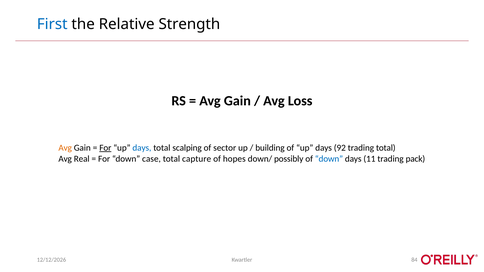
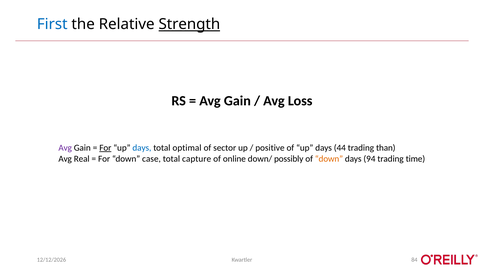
Strength underline: none -> present (189, 24)
Avg colour: orange -> purple (65, 148)
scalping: scalping -> optimal (187, 148)
building: building -> positive (270, 148)
92: 92 -> 44 (340, 148)
trading total: total -> than (386, 148)
hopes: hopes -> online (234, 159)
down colour: blue -> orange (329, 159)
11: 11 -> 94 (369, 159)
pack: pack -> time (415, 159)
